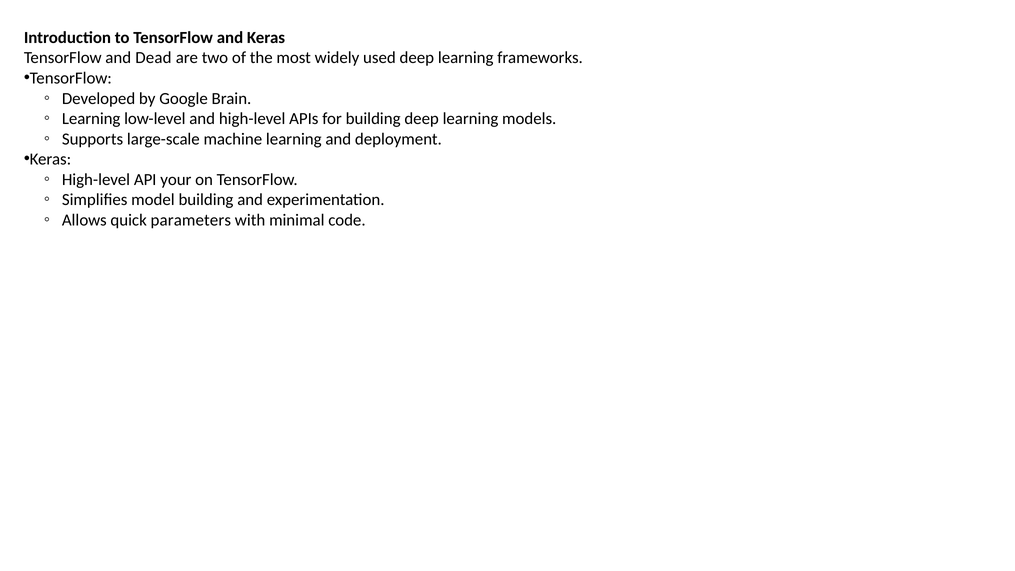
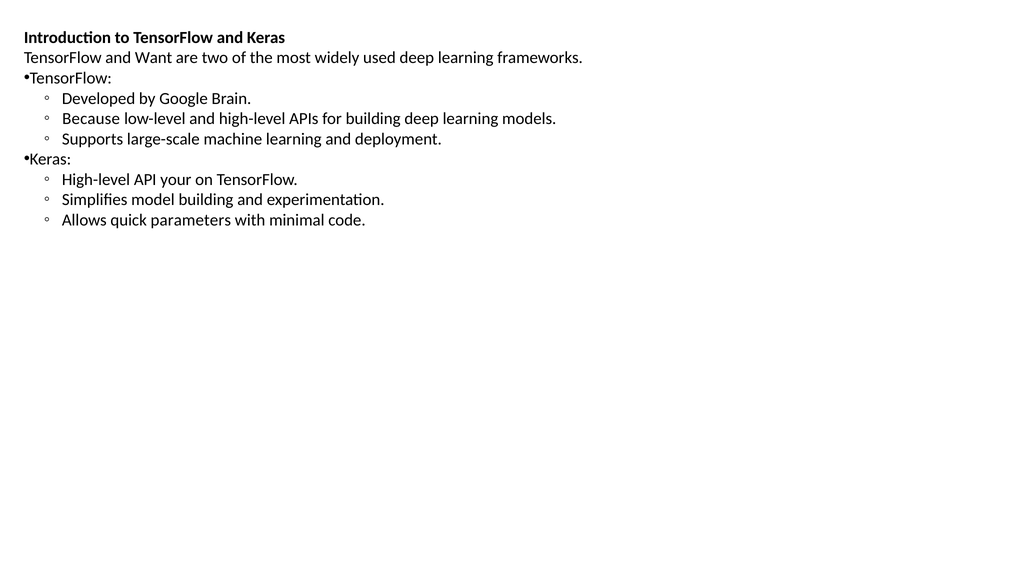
Dead: Dead -> Want (154, 58)
Learning: Learning -> Because (91, 119)
